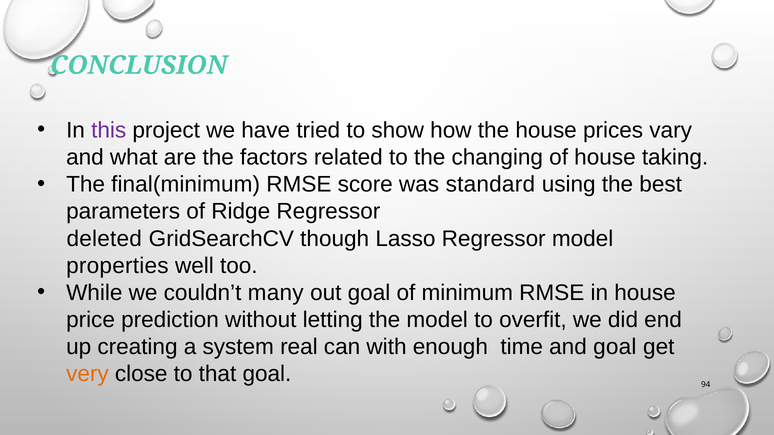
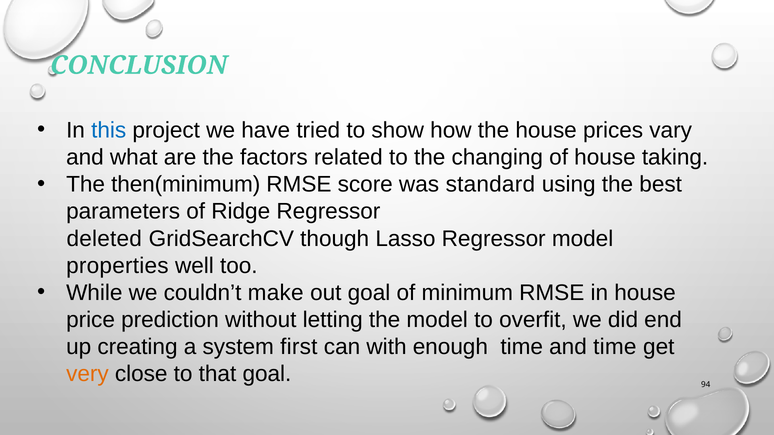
this colour: purple -> blue (109, 130)
final(minimum: final(minimum -> then(minimum (186, 185)
many: many -> make (276, 293)
real: real -> first (299, 347)
and goal: goal -> time (615, 347)
